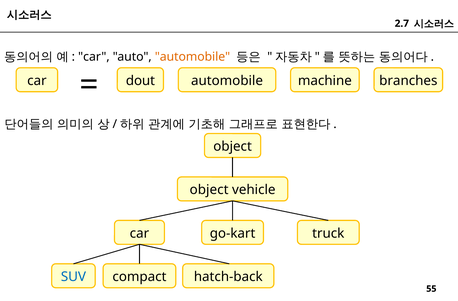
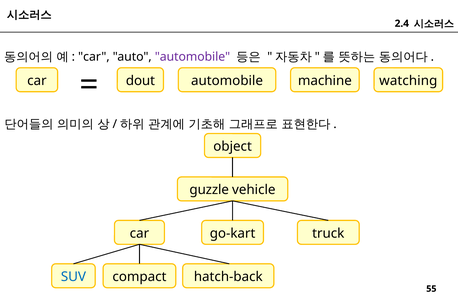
2.7: 2.7 -> 2.4 (402, 23)
automobile colour: orange -> purple (193, 57)
branches: branches -> watching (408, 81)
object: object -> guzzle (209, 190)
